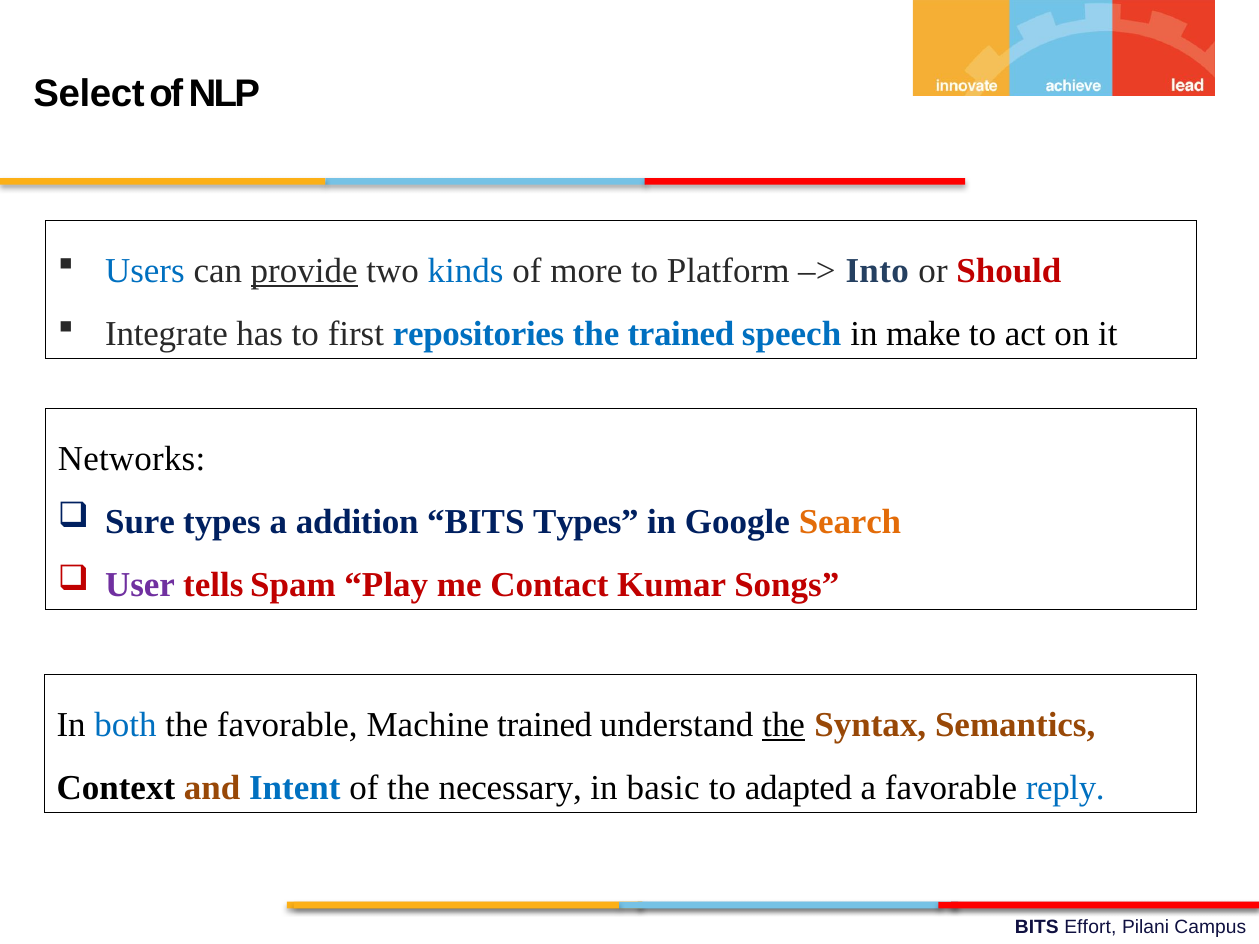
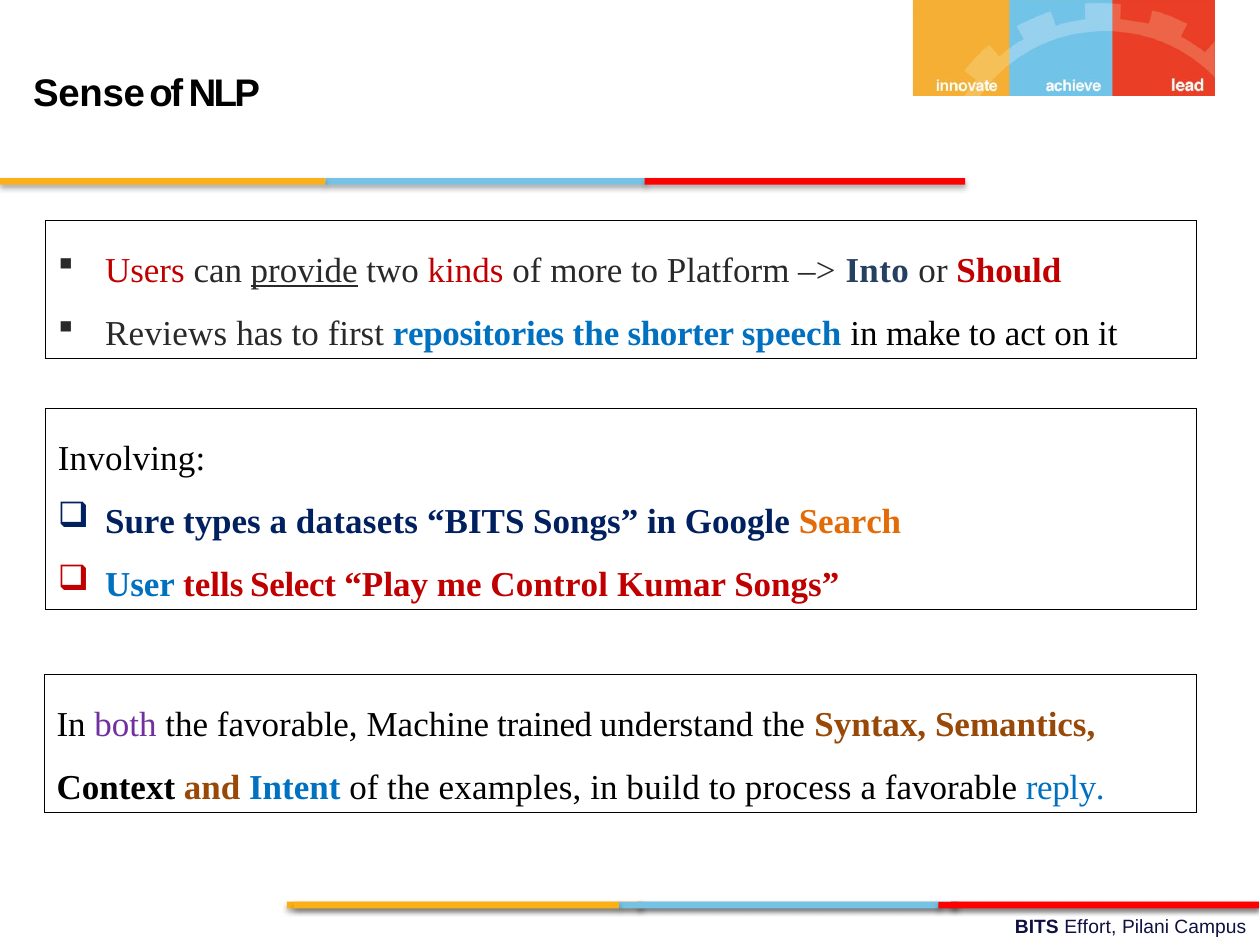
Select: Select -> Sense (89, 94)
Users colour: blue -> red (145, 271)
kinds colour: blue -> red (466, 271)
Integrate: Integrate -> Reviews (166, 334)
the trained: trained -> shorter (681, 334)
Networks: Networks -> Involving (132, 459)
addition: addition -> datasets (357, 522)
BITS Types: Types -> Songs (586, 522)
User colour: purple -> blue (140, 585)
Spam: Spam -> Select (293, 585)
Contact: Contact -> Control (549, 585)
both colour: blue -> purple (125, 725)
the underline: present -> none (784, 725)
necessary: necessary -> examples (510, 788)
basic: basic -> build (663, 788)
adapted: adapted -> process (798, 788)
